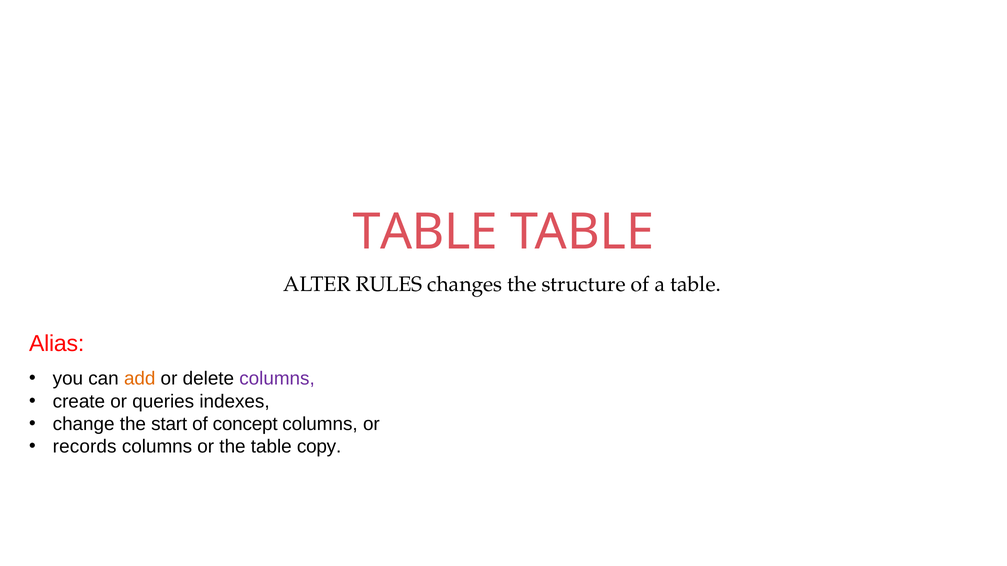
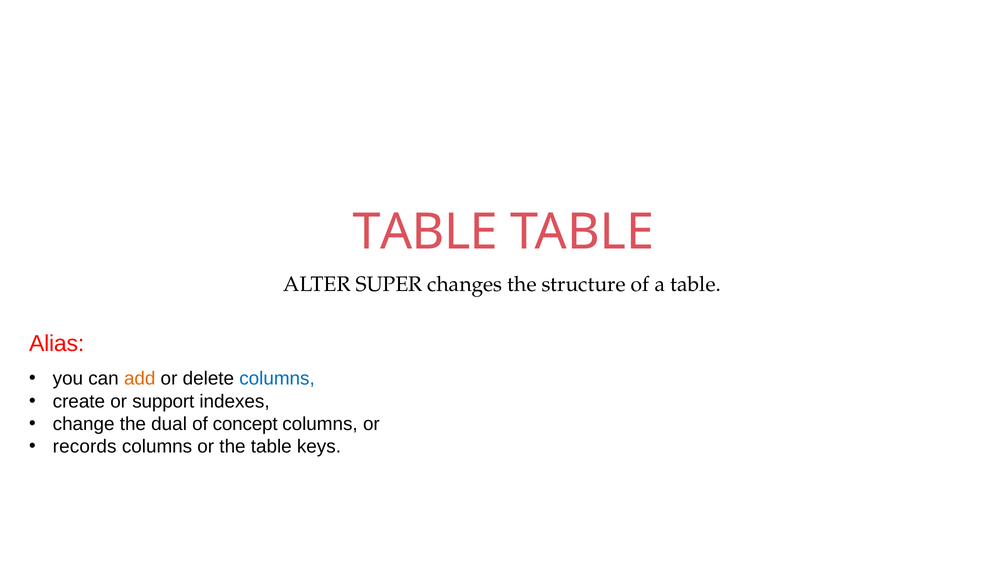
RULES: RULES -> SUPER (389, 284)
columns colour: purple -> blue (277, 379)
queries: queries -> support (163, 402)
start: start -> dual (169, 424)
copy: copy -> keys (319, 447)
